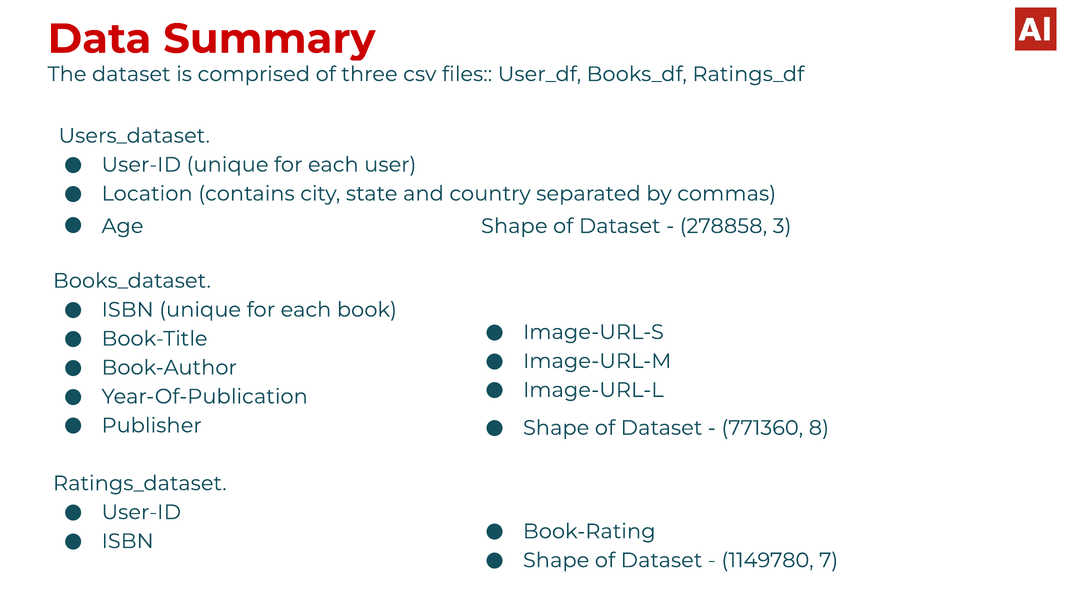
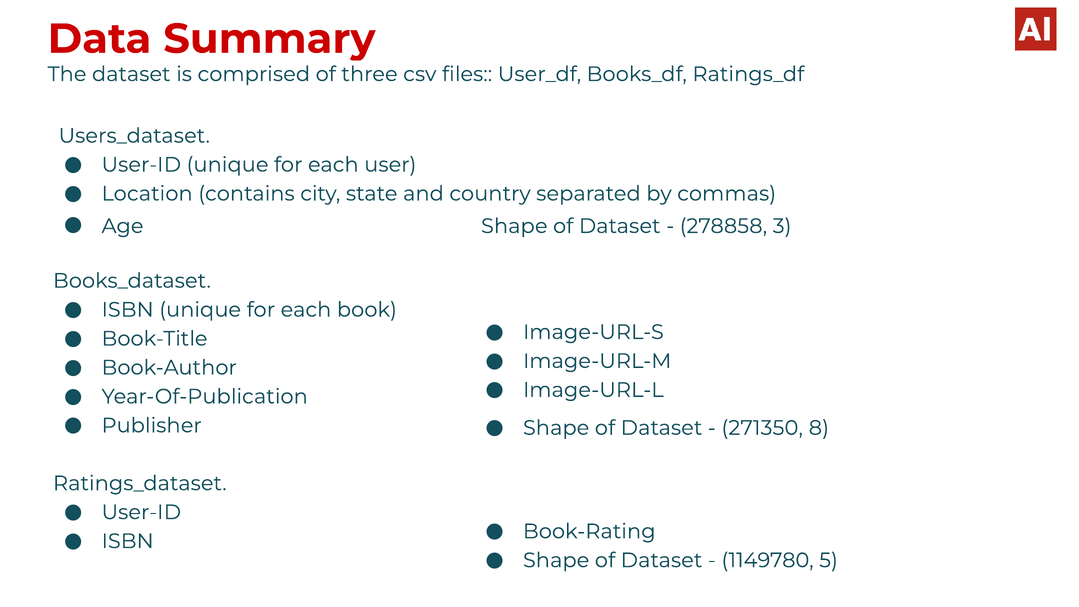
771360: 771360 -> 271350 (762, 428)
7: 7 -> 5 (829, 560)
